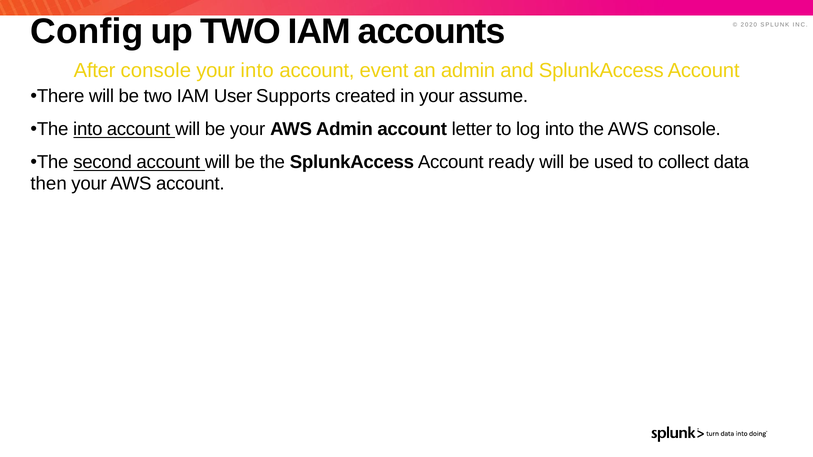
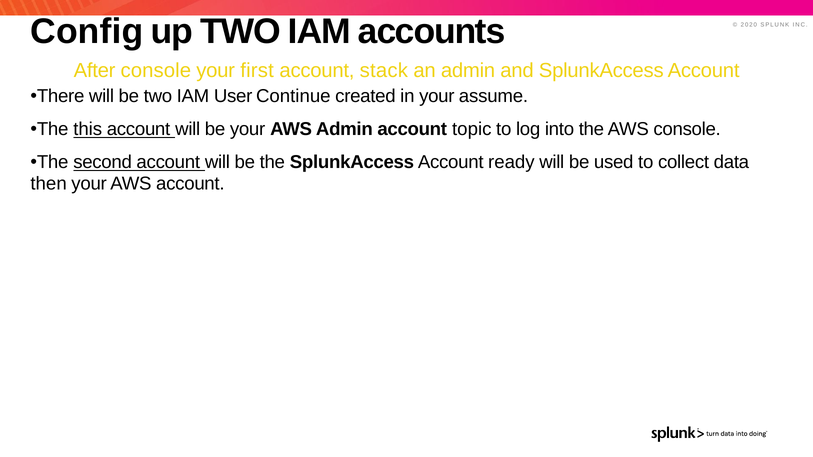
your into: into -> first (257, 70)
event: event -> stack (384, 70)
Supports: Supports -> Continue (293, 96)
The into: into -> this (88, 129)
letter: letter -> topic (472, 129)
